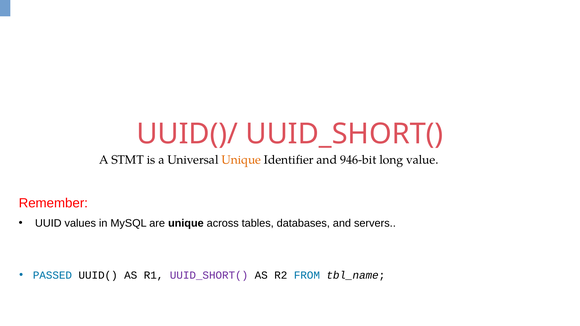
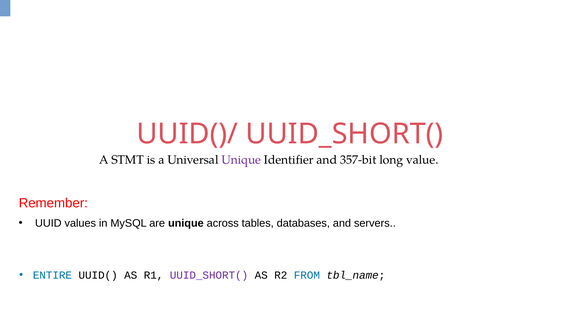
Unique colour: orange -> purple (241, 160)
946-bit: 946-bit -> 357-bit (358, 160)
PASSED: PASSED -> ENTIRE (52, 275)
